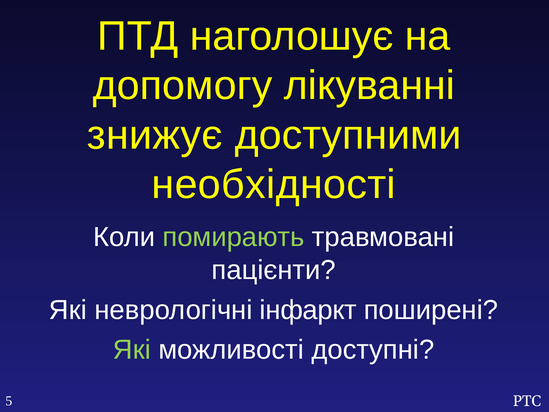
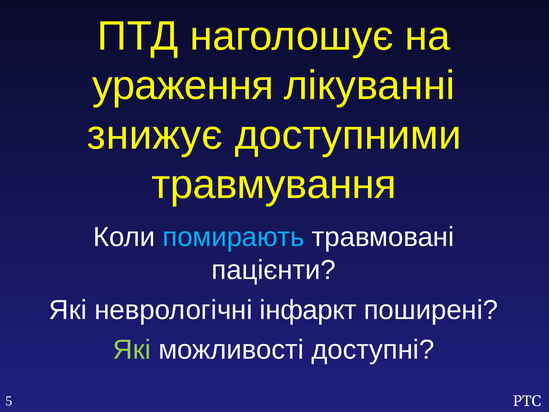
допомогу: допомогу -> ураження (183, 86)
необхідності: необхідності -> травмування (274, 184)
помирають colour: light green -> light blue (234, 237)
